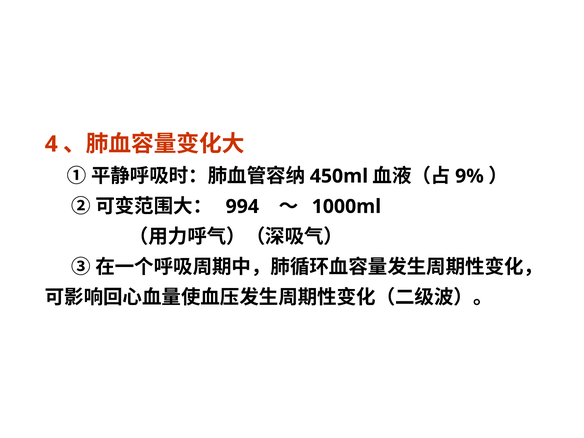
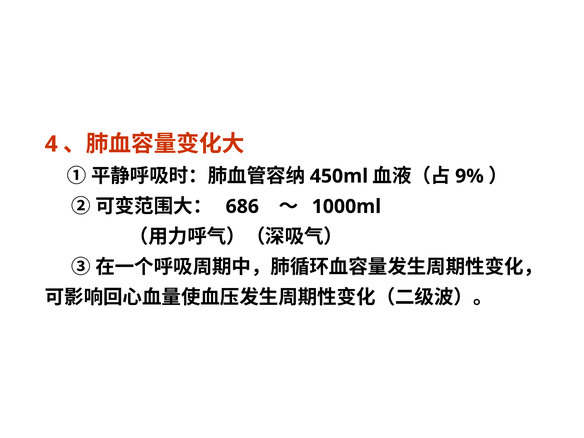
994: 994 -> 686 (242, 207)
